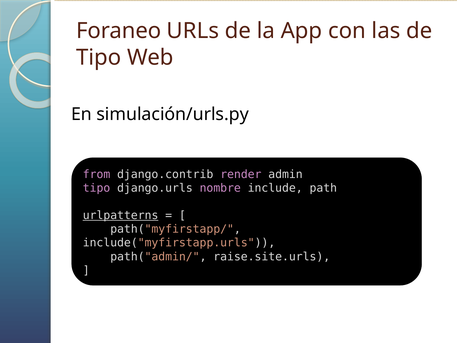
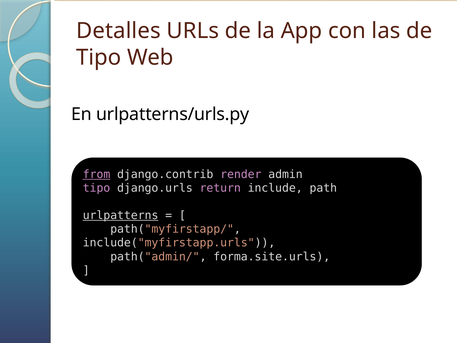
Foraneo: Foraneo -> Detalles (118, 31)
simulación/urls.py: simulación/urls.py -> urlpatterns/urls.py (173, 114)
from underline: none -> present (97, 174)
nombre: nombre -> return (220, 188)
raise.site.urls: raise.site.urls -> forma.site.urls (272, 256)
